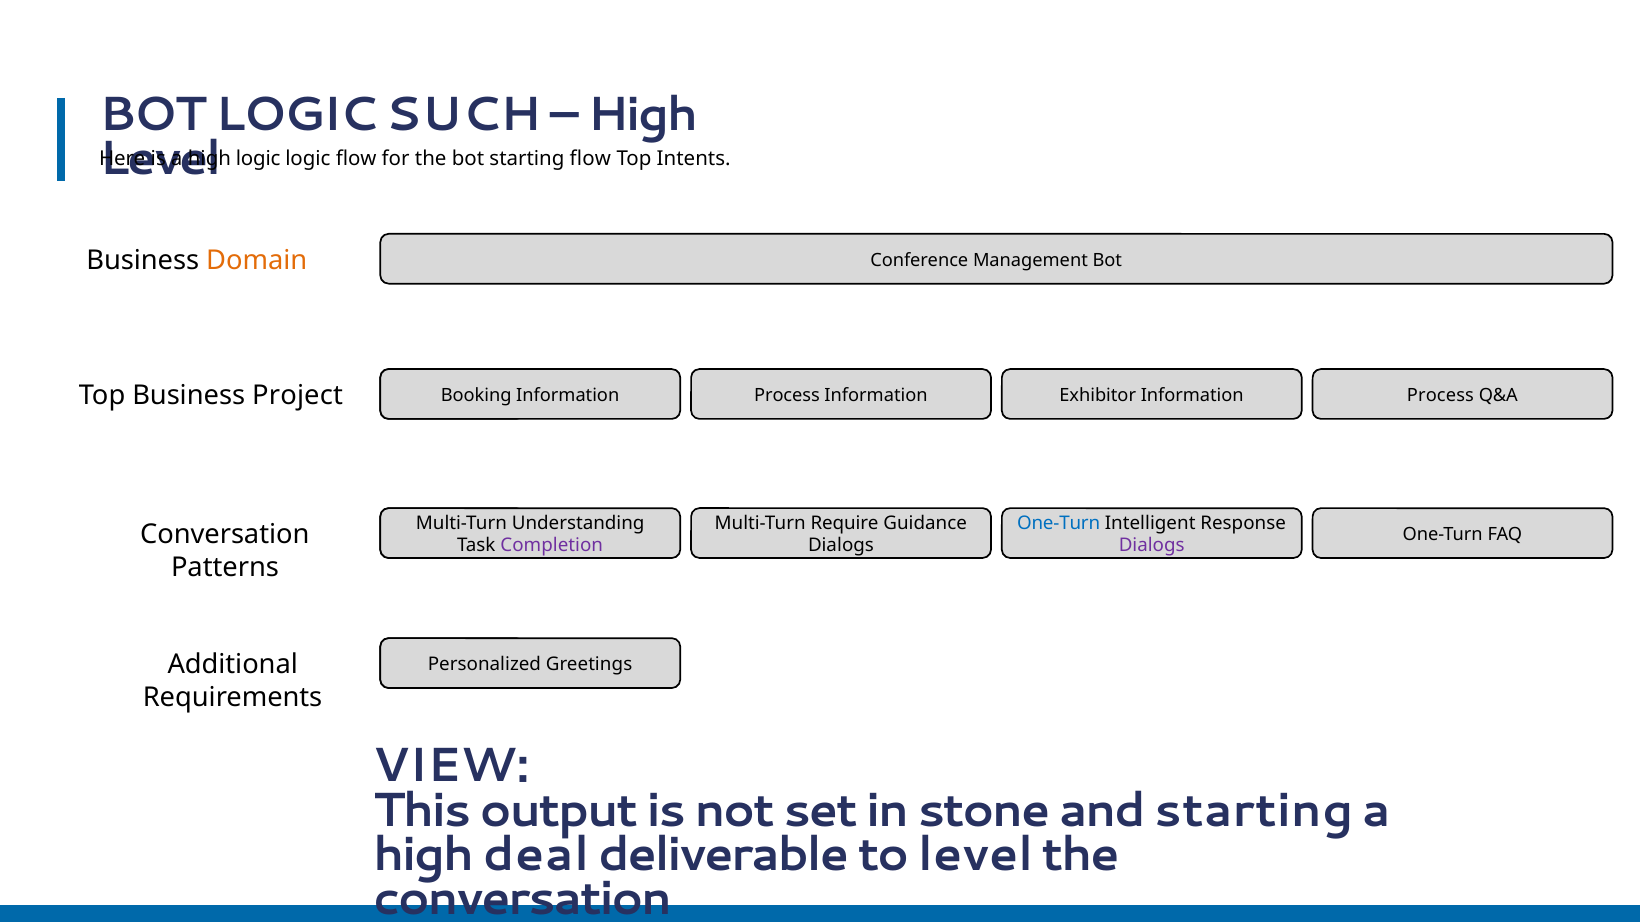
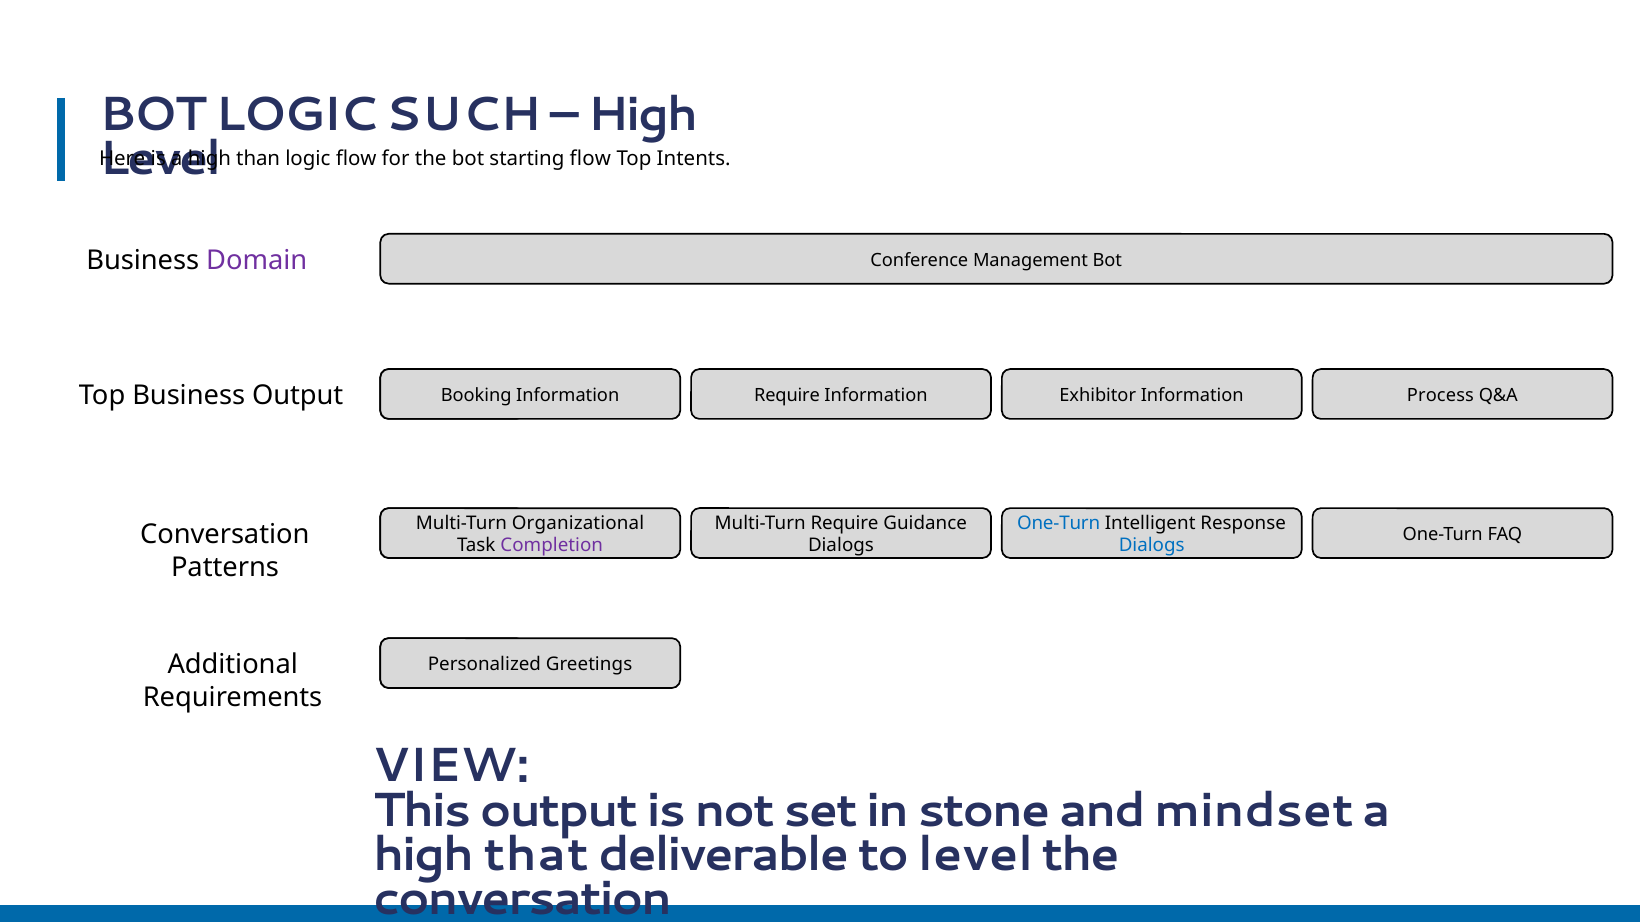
logic: logic -> than (258, 159)
Domain colour: orange -> purple (257, 260)
Business Project: Project -> Output (298, 396)
Process: Process -> Require (787, 395)
Understanding: Understanding -> Organizational (578, 523)
Dialogs colour: purple -> blue (1152, 546)
and starting: starting -> mindset (1254, 811)
deal: deal -> that (536, 855)
